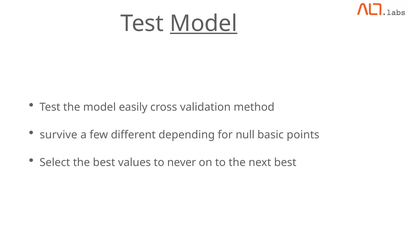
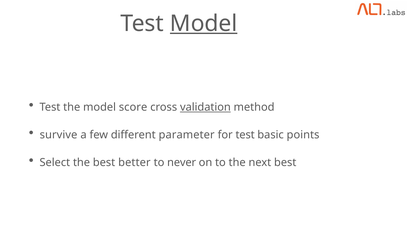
easily: easily -> score (133, 107)
validation underline: none -> present (205, 107)
depending: depending -> parameter (187, 135)
for null: null -> test (245, 135)
values: values -> better (134, 162)
